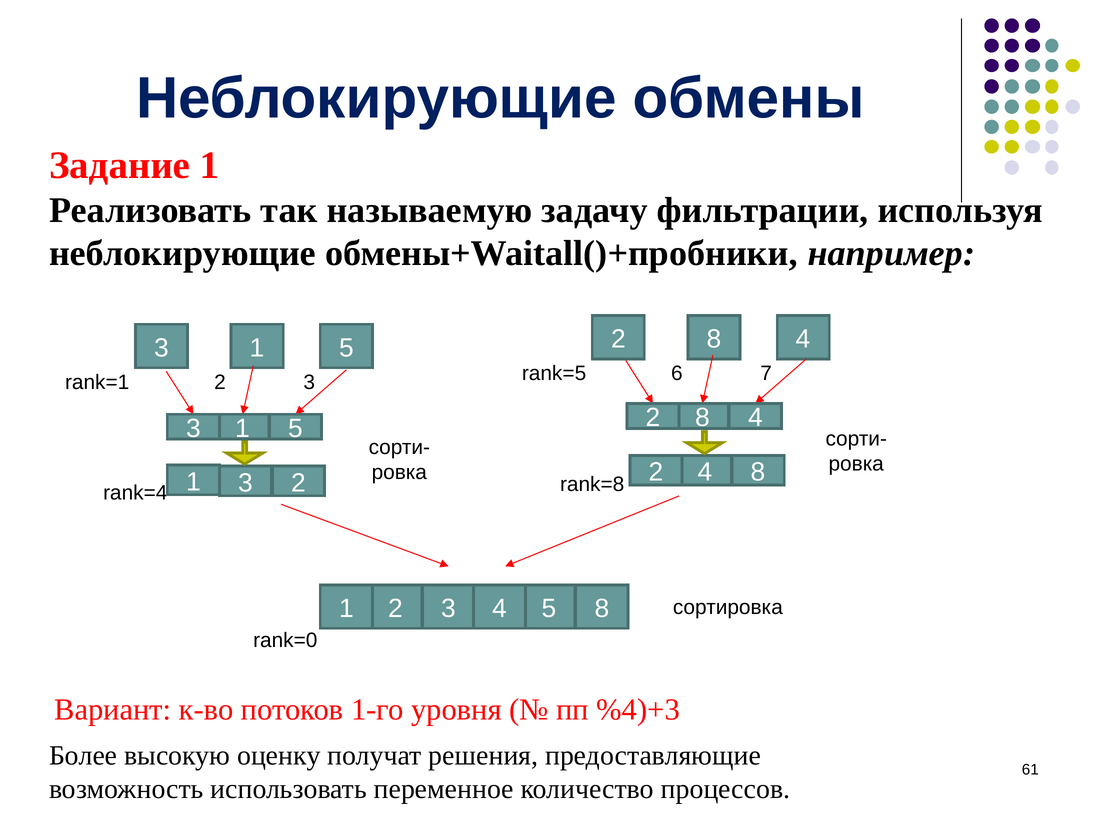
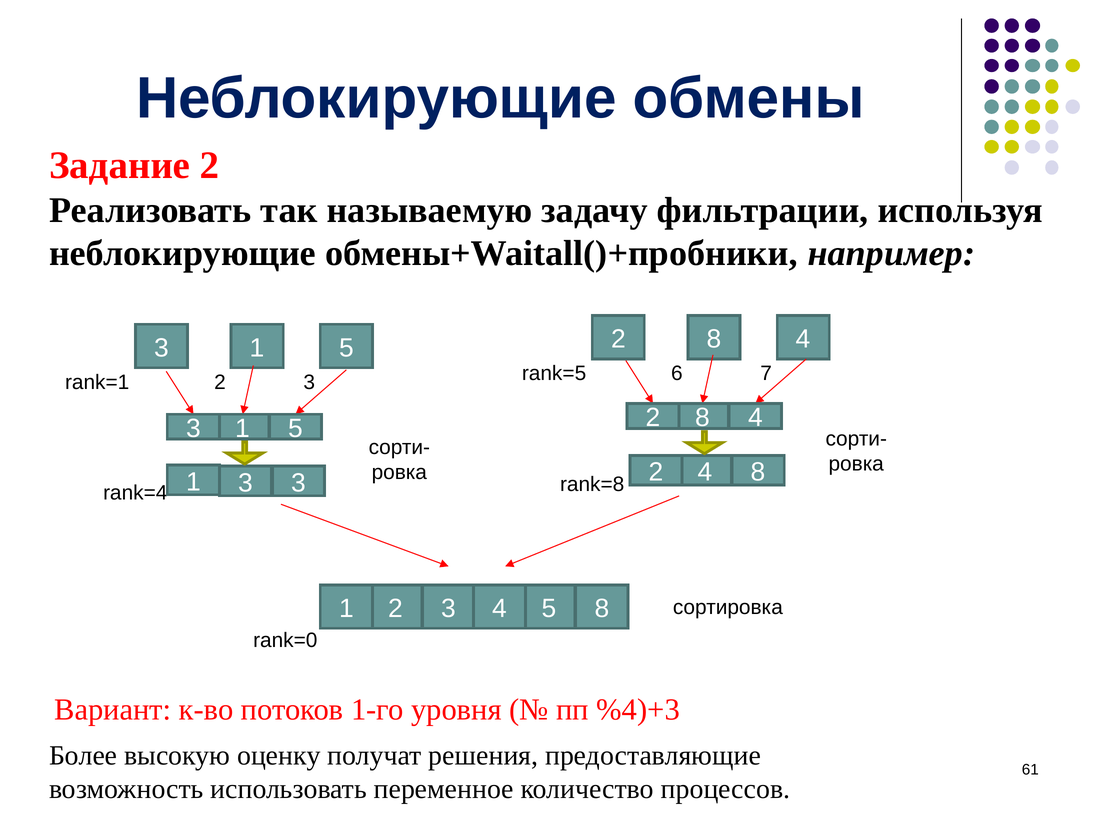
Задание 1: 1 -> 2 (210, 165)
2: 2 -> 3 (299, 483)
